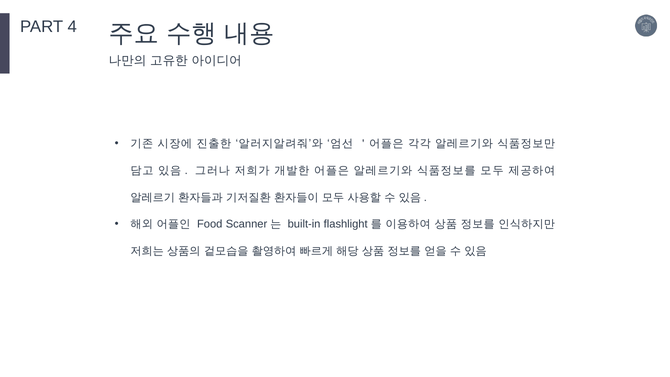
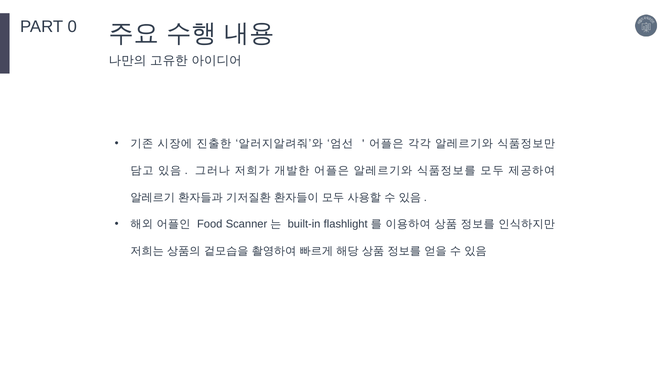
4: 4 -> 0 (72, 27)
